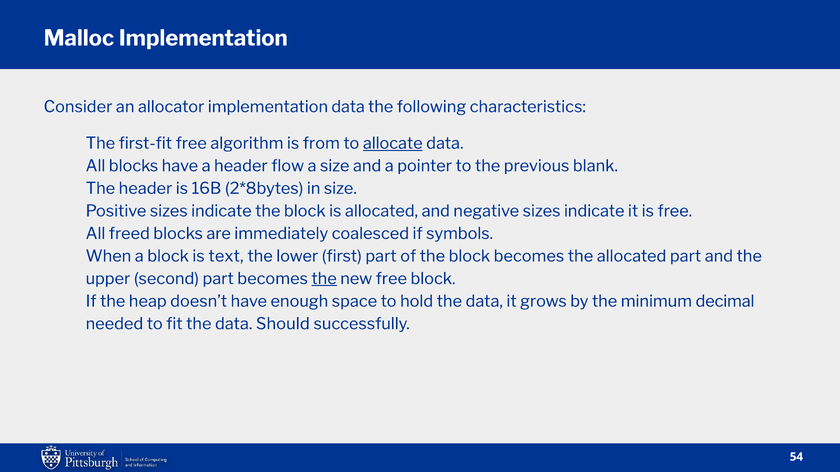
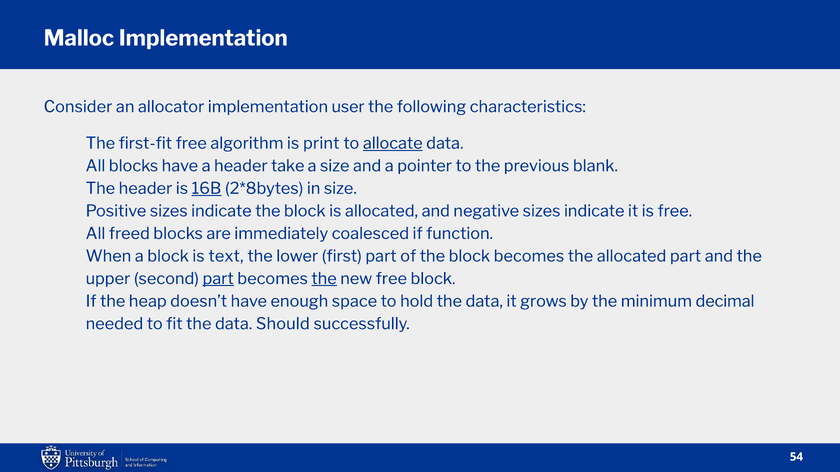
implementation data: data -> user (348, 107)
from: from -> print (321, 143)
flow: flow -> take (288, 166)
16B underline: none -> present (206, 189)
symbols: symbols -> function (460, 234)
part underline: none -> present (218, 279)
